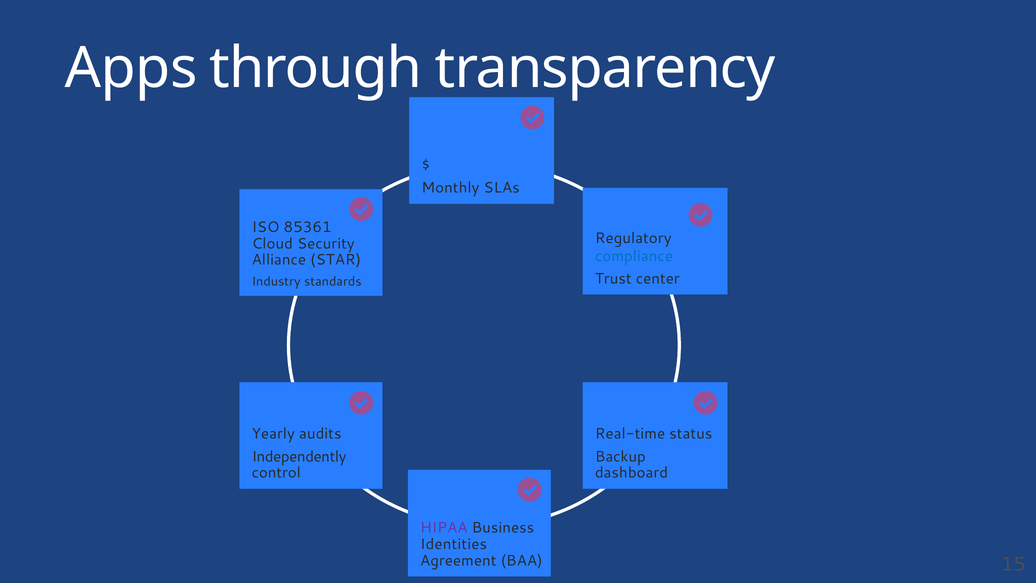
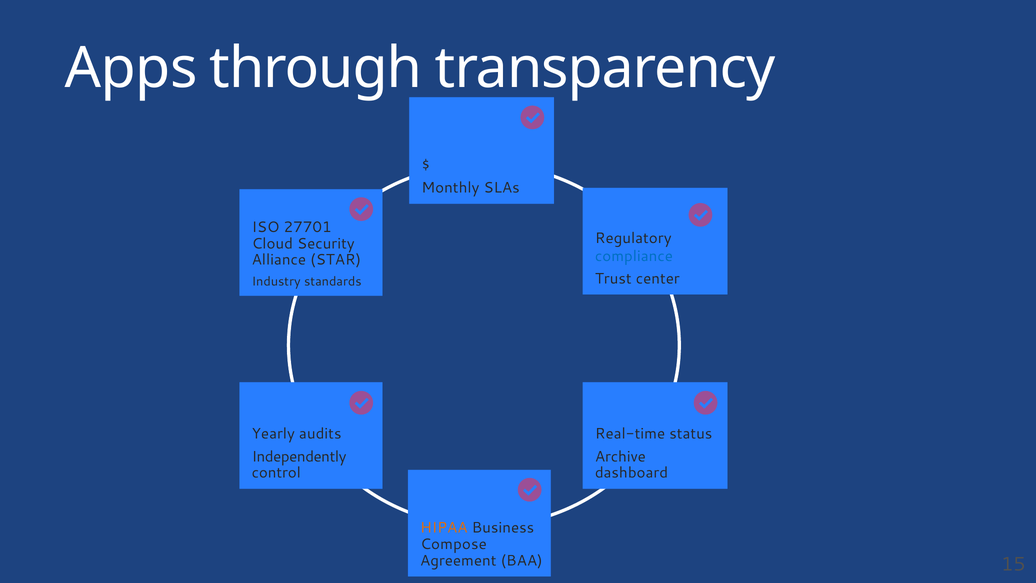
85361: 85361 -> 27701 (308, 227)
Backup: Backup -> Archive (620, 456)
HIPAA colour: purple -> orange (444, 528)
Identities: Identities -> Compose (454, 544)
